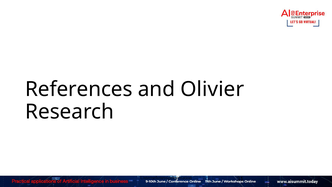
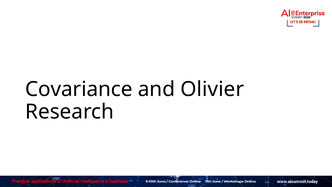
References: References -> Covariance (79, 89)
